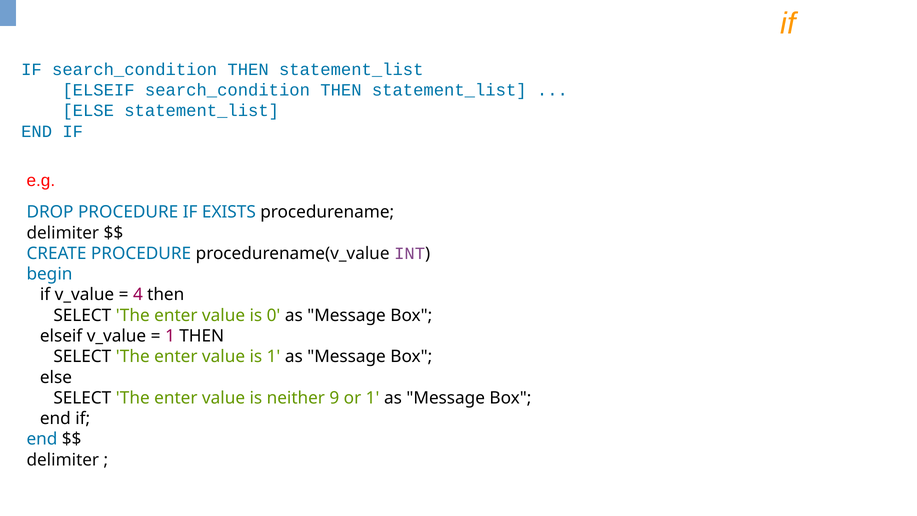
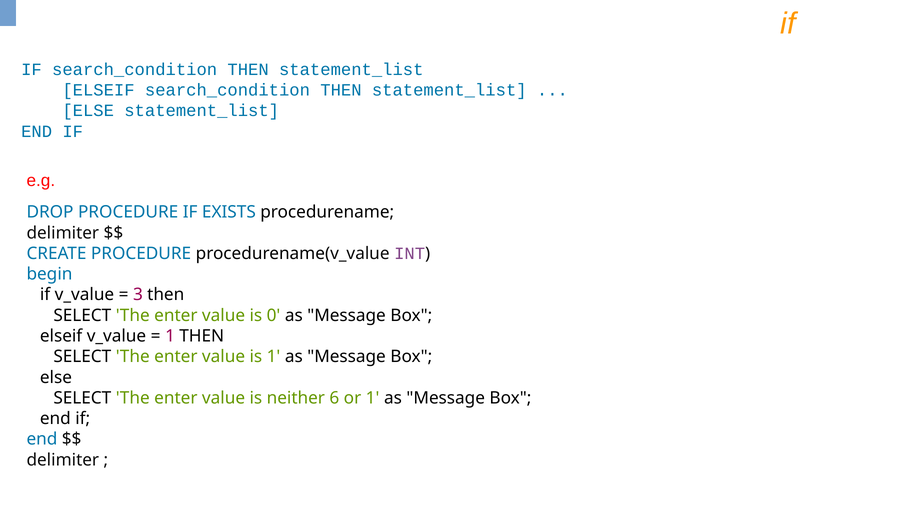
4: 4 -> 3 (138, 295)
9: 9 -> 6 (334, 398)
